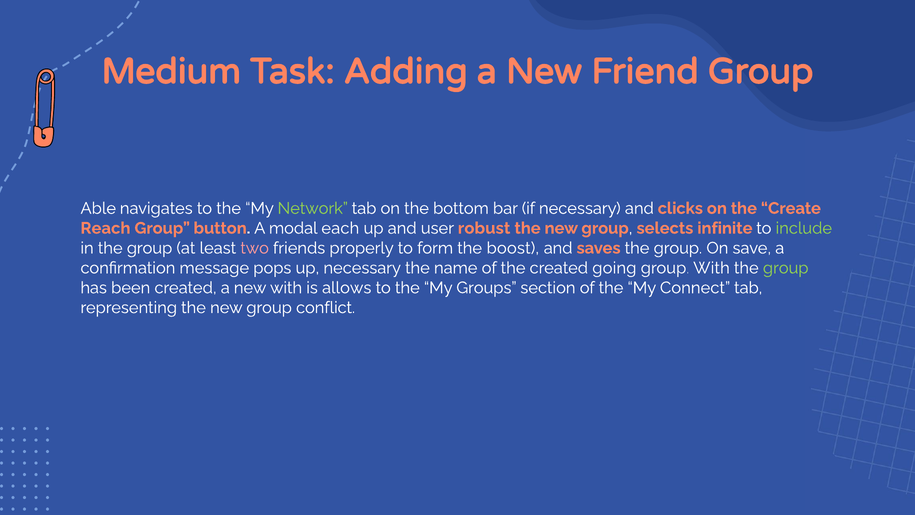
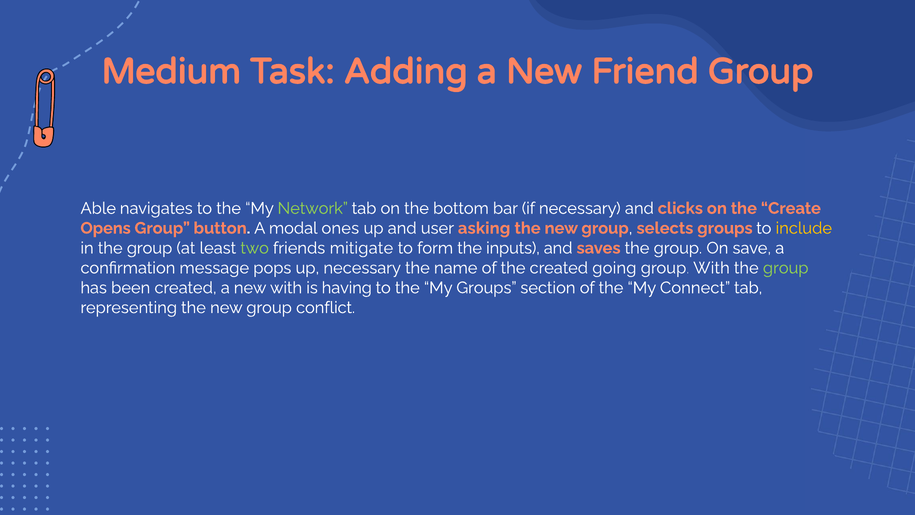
Reach: Reach -> Opens (106, 228)
each: each -> ones (340, 228)
robust: robust -> asking (484, 228)
selects infinite: infinite -> groups (725, 228)
include colour: light green -> yellow (804, 228)
two colour: pink -> light green (255, 248)
properly: properly -> mitigate (361, 248)
boost: boost -> inputs (513, 248)
allows: allows -> having (347, 288)
